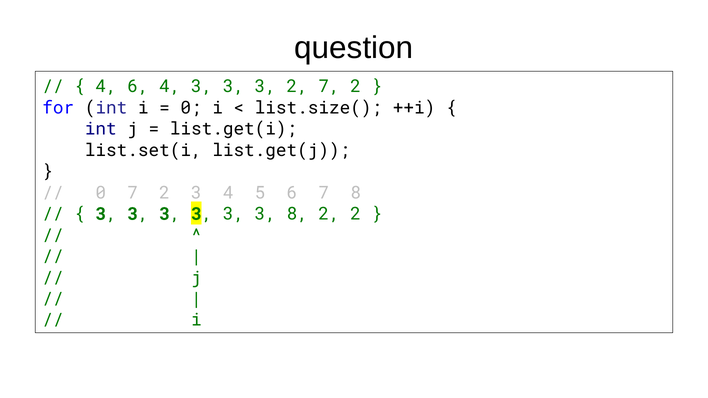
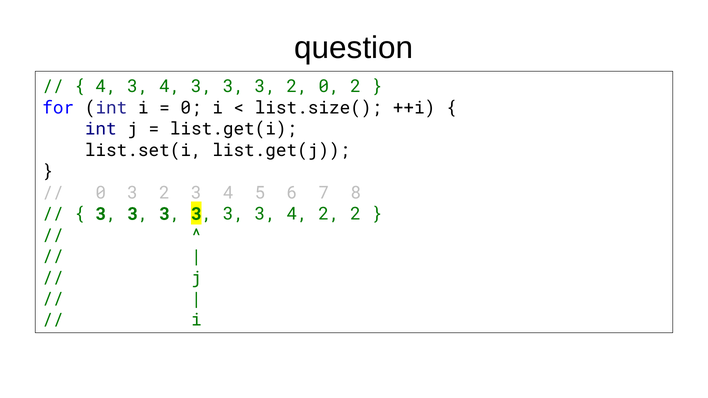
6: 6 -> 3 (138, 87)
2 7: 7 -> 0 (329, 87)
0 7: 7 -> 3 (133, 193)
3 3 8: 8 -> 4 (297, 214)
